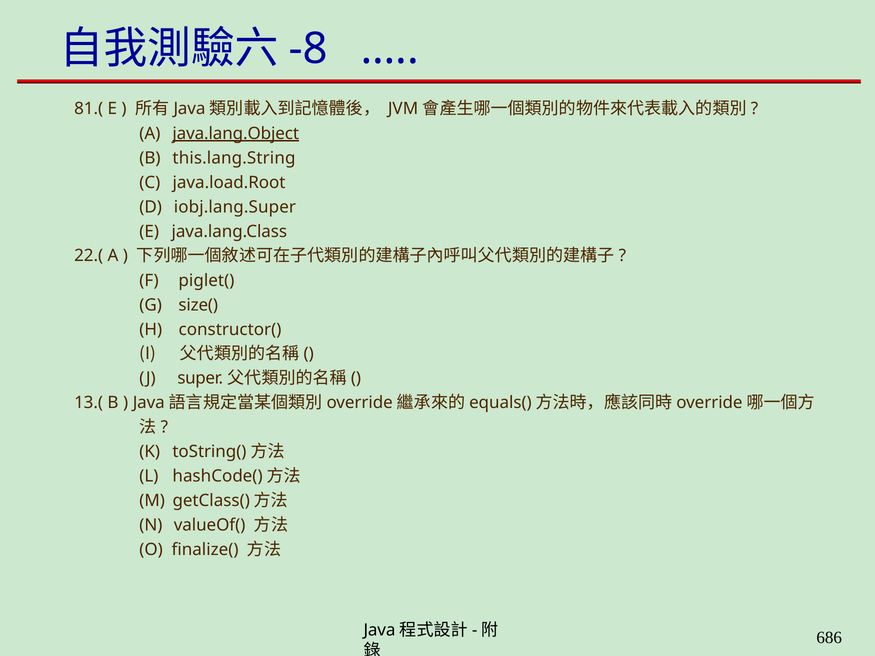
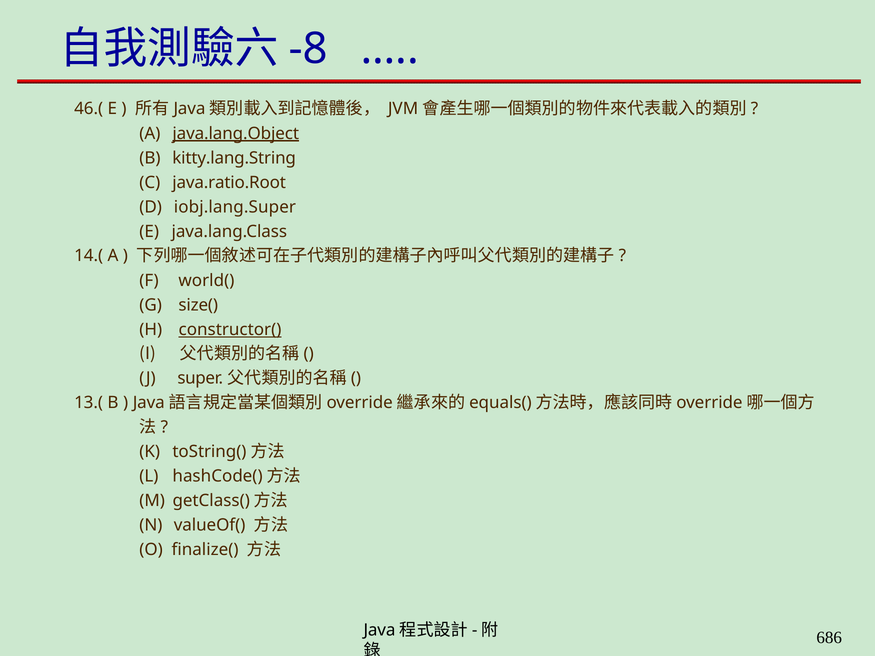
81.(: 81.( -> 46.( (89, 109)
this.lang.String: this.lang.String -> kitty.lang.String (234, 158)
java.load.Root: java.load.Root -> java.ratio.Root (229, 183)
22.(: 22.( -> 14.( (89, 256)
piglet(: piglet( -> world( (206, 281)
constructor( underline: none -> present (230, 330)
